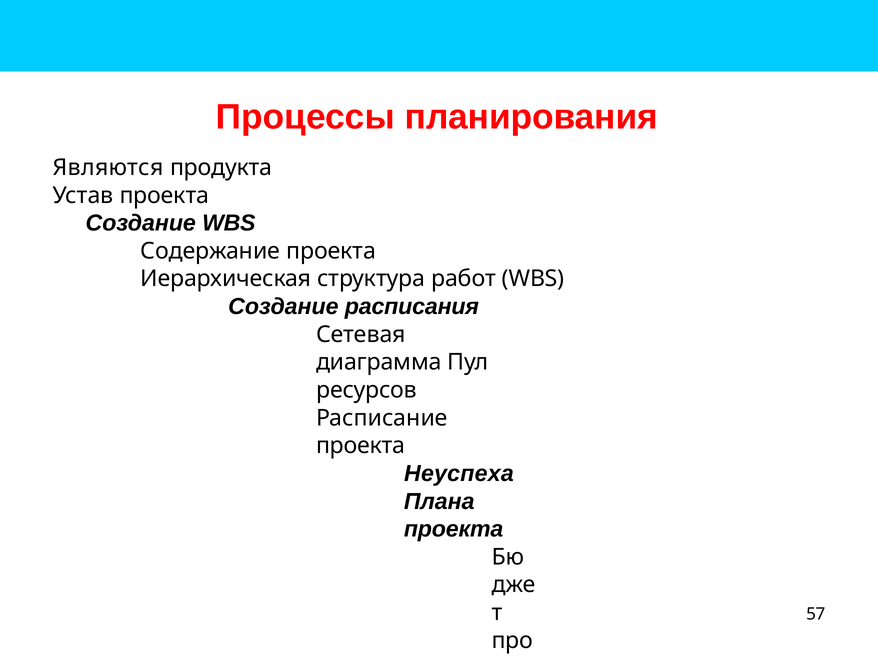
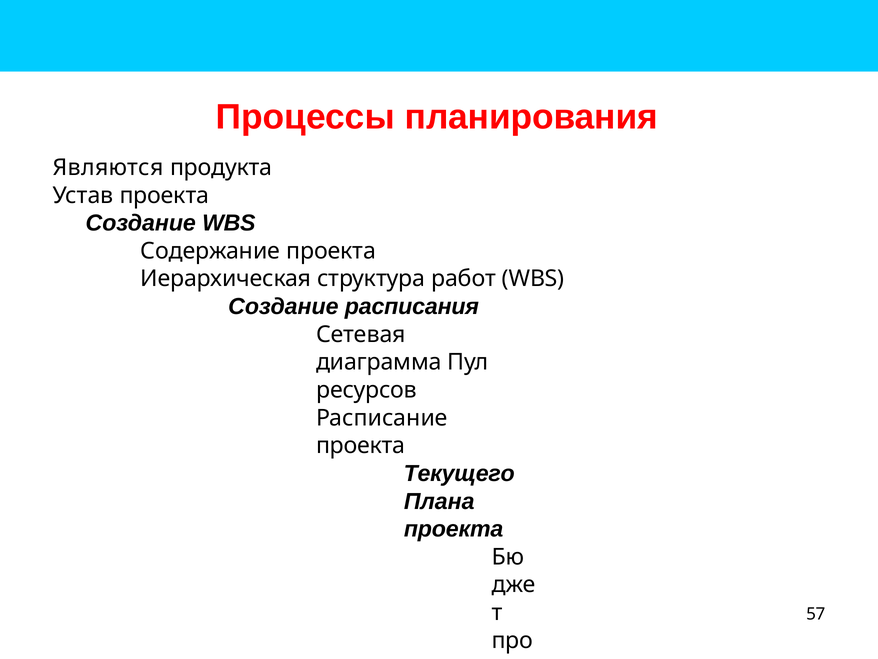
Неуспеха: Неуспеха -> Текущего (459, 473)
